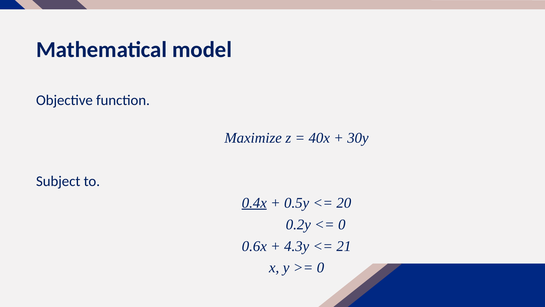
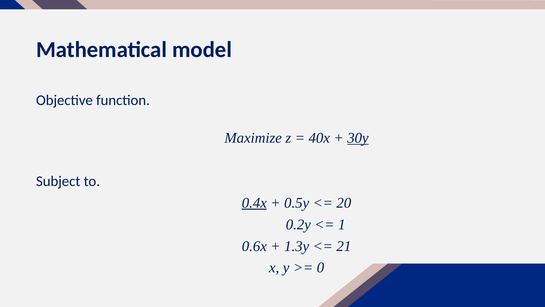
30y underline: none -> present (358, 138)
0: 0 -> 1 (342, 224)
4.3y: 4.3y -> 1.3y (297, 246)
